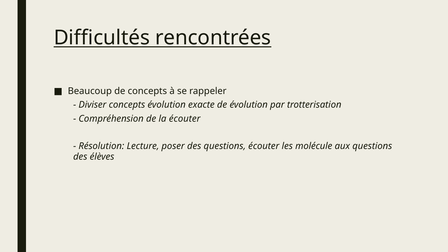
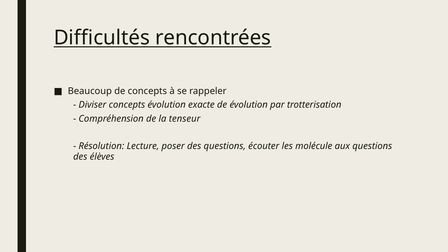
la écouter: écouter -> tenseur (185, 119)
